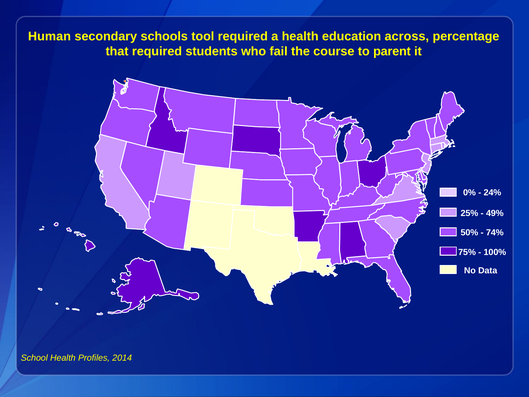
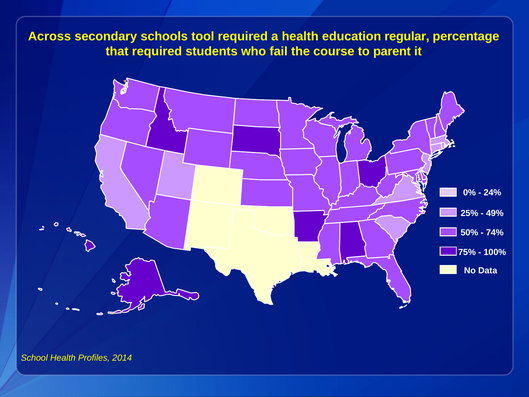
Human: Human -> Across (49, 36)
across: across -> regular (407, 36)
